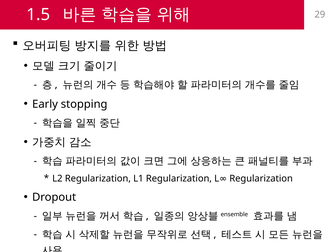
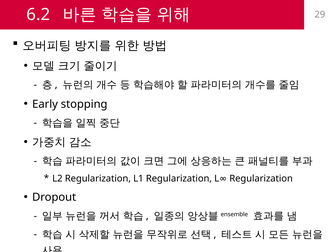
1.5: 1.5 -> 6.2 (38, 15)
